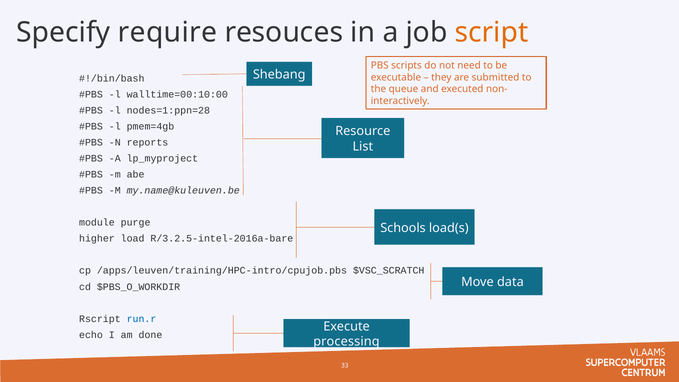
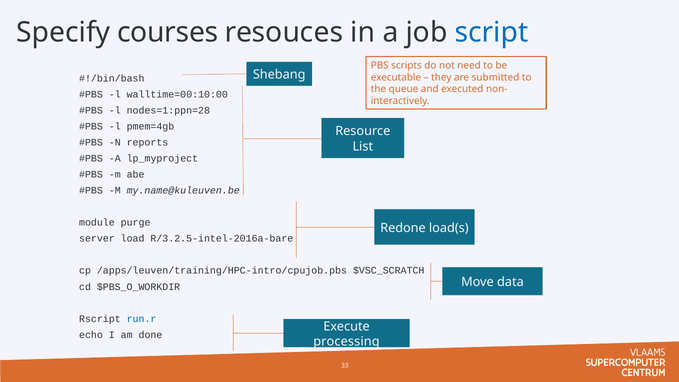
require: require -> courses (168, 32)
script colour: orange -> blue (492, 32)
Schools: Schools -> Redone (403, 228)
higher: higher -> server (97, 239)
